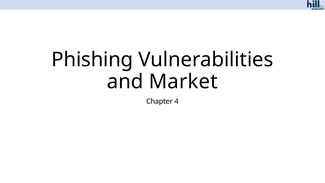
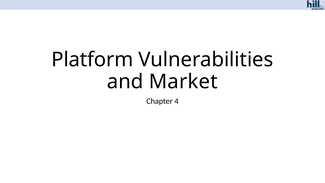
Phishing: Phishing -> Platform (92, 60)
